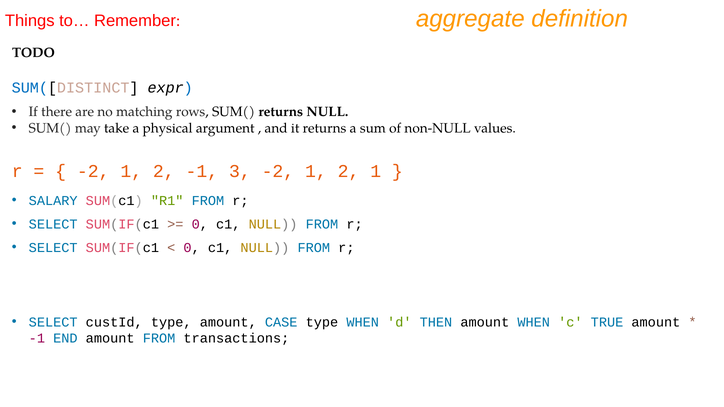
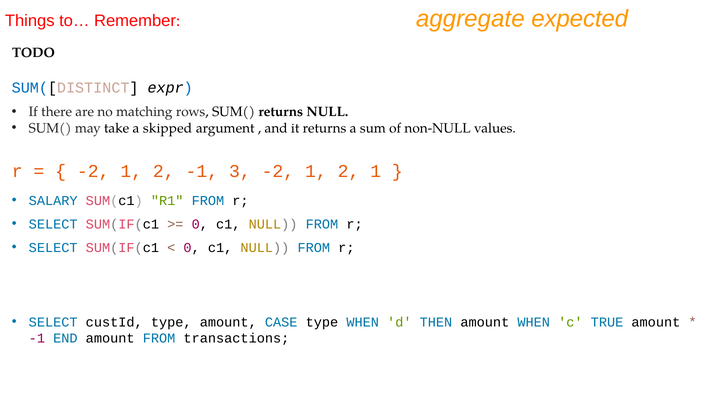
definition: definition -> expected (580, 19)
physical: physical -> skipped (168, 128)
